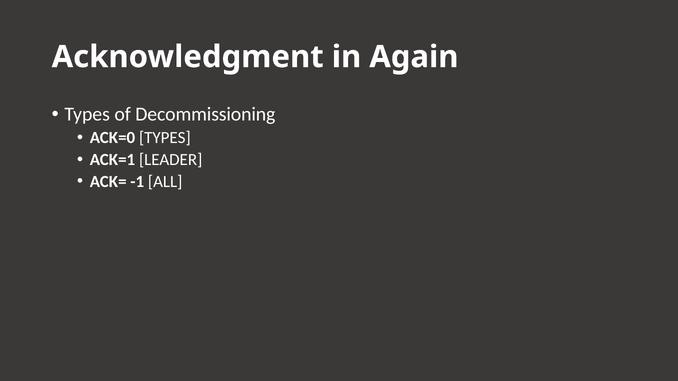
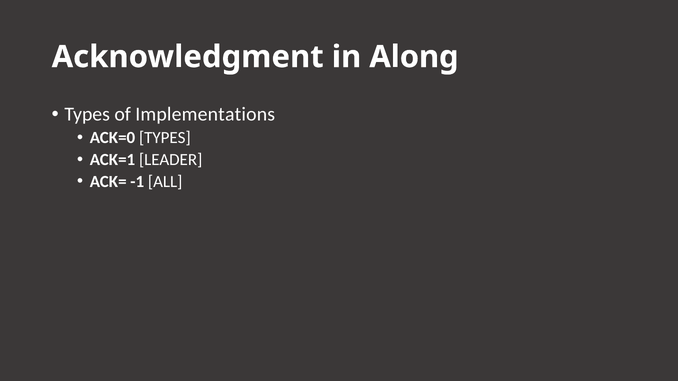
Again: Again -> Along (414, 57)
Decommissioning: Decommissioning -> Implementations (205, 115)
